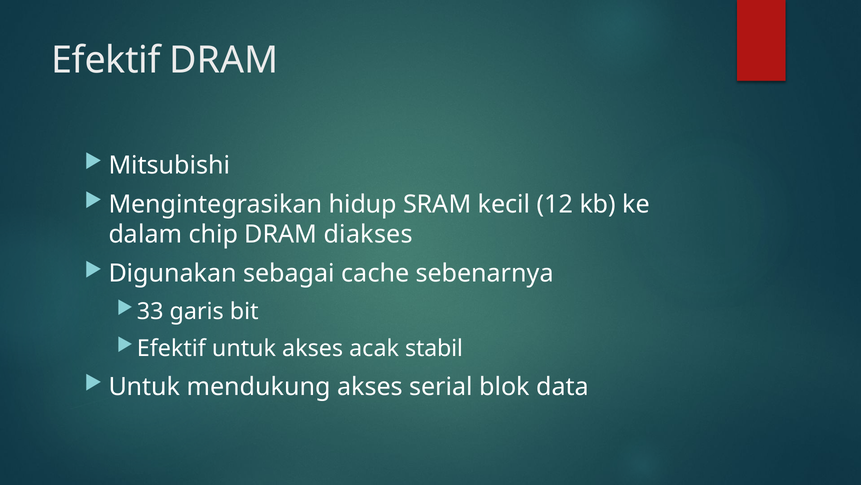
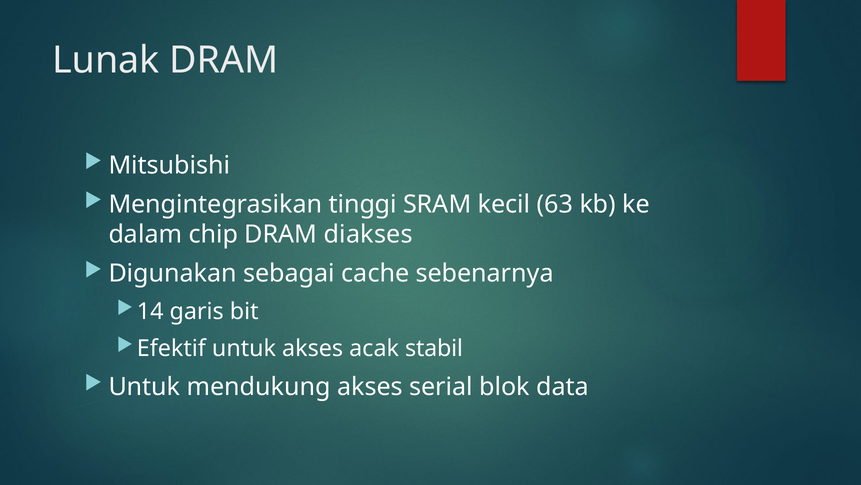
Efektif: Efektif -> Lunak (106, 60)
hidup: hidup -> tinggi (363, 204)
12: 12 -> 63 (555, 204)
33: 33 -> 14 (150, 311)
